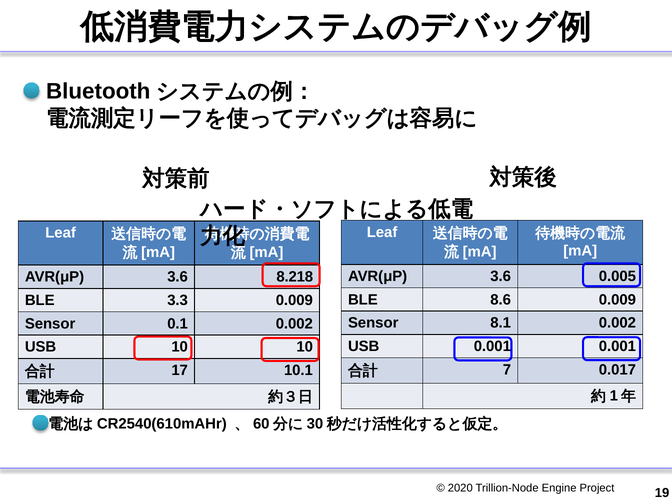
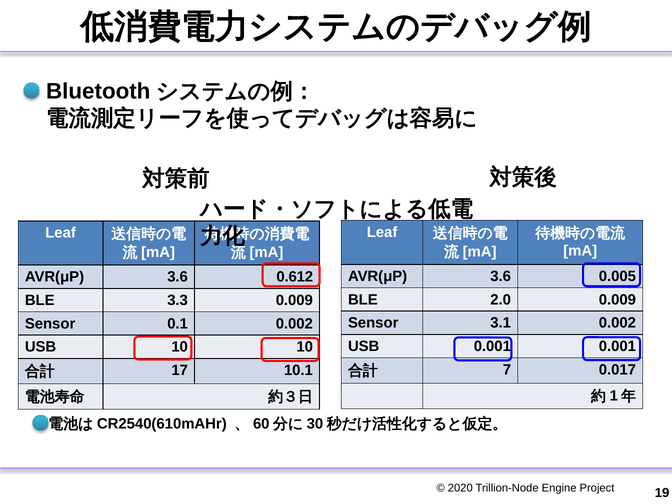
8.218: 8.218 -> 0.612 (295, 277)
8.6: 8.6 -> 2.0 (501, 300)
8.1: 8.1 -> 3.1 (501, 323)
